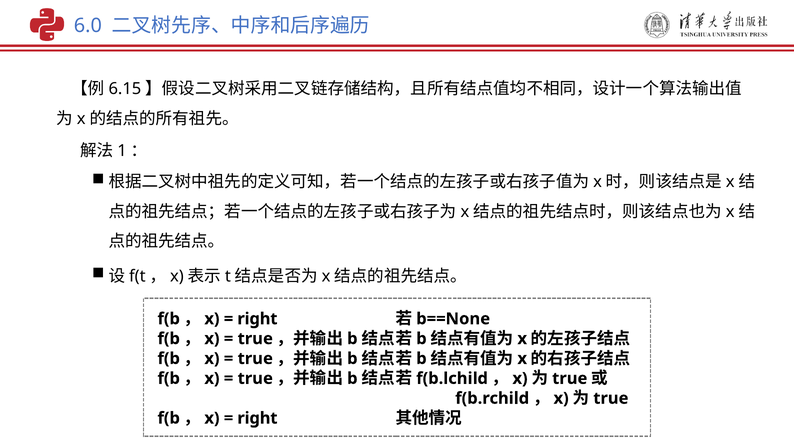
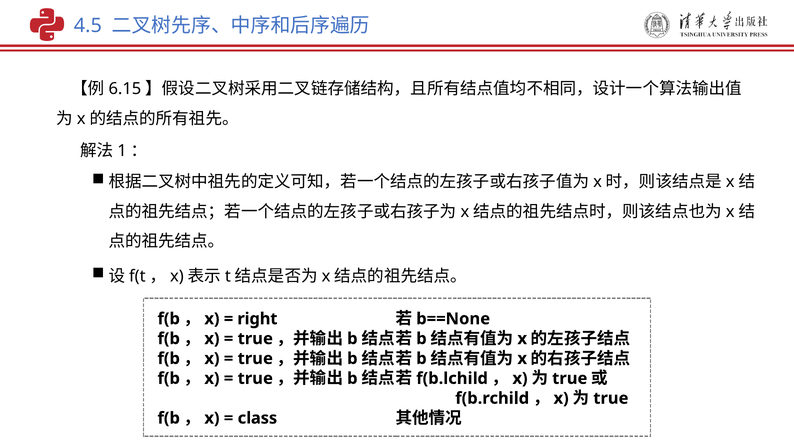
6.0: 6.0 -> 4.5 (88, 26)
right: right -> class (257, 418)
